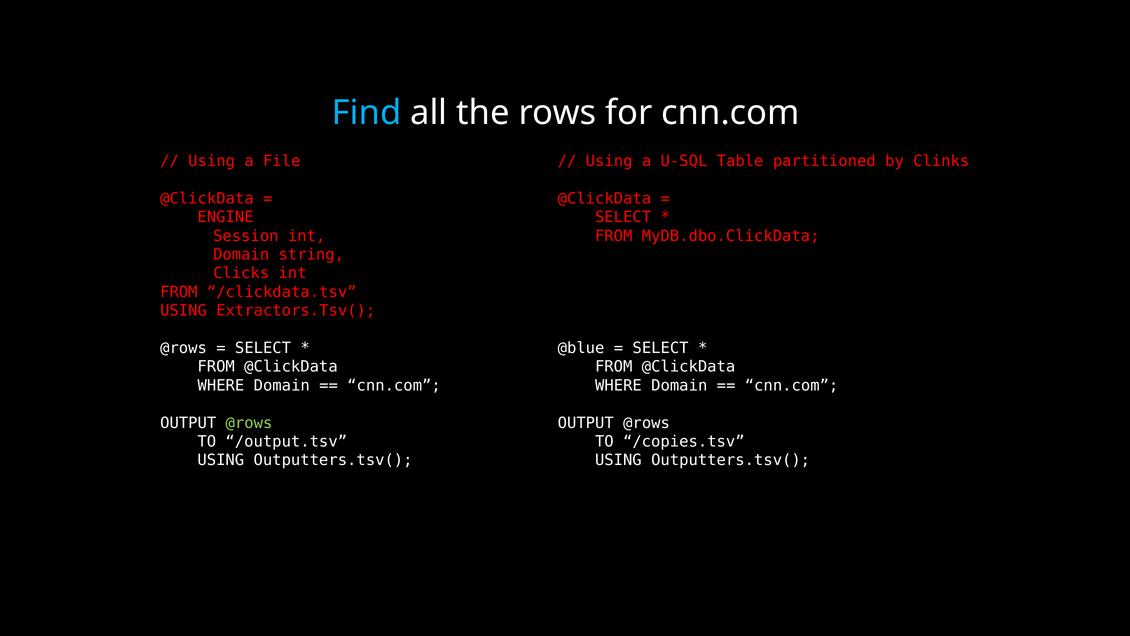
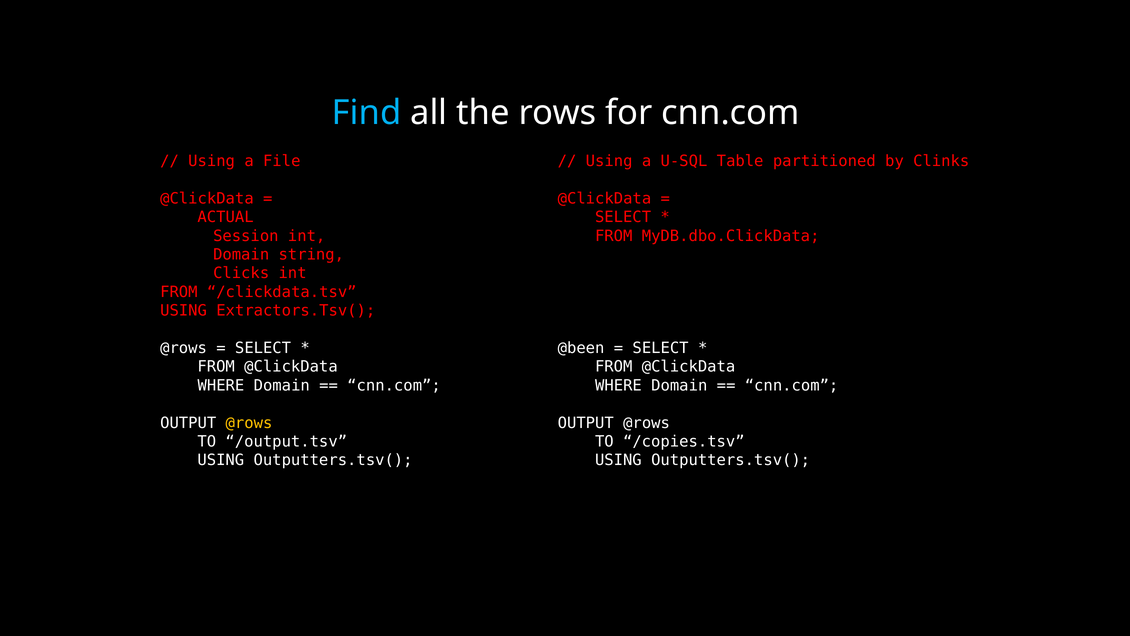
ENGINE: ENGINE -> ACTUAL (226, 217)
@blue: @blue -> @been (581, 348)
@rows colour: light green -> yellow (249, 423)
